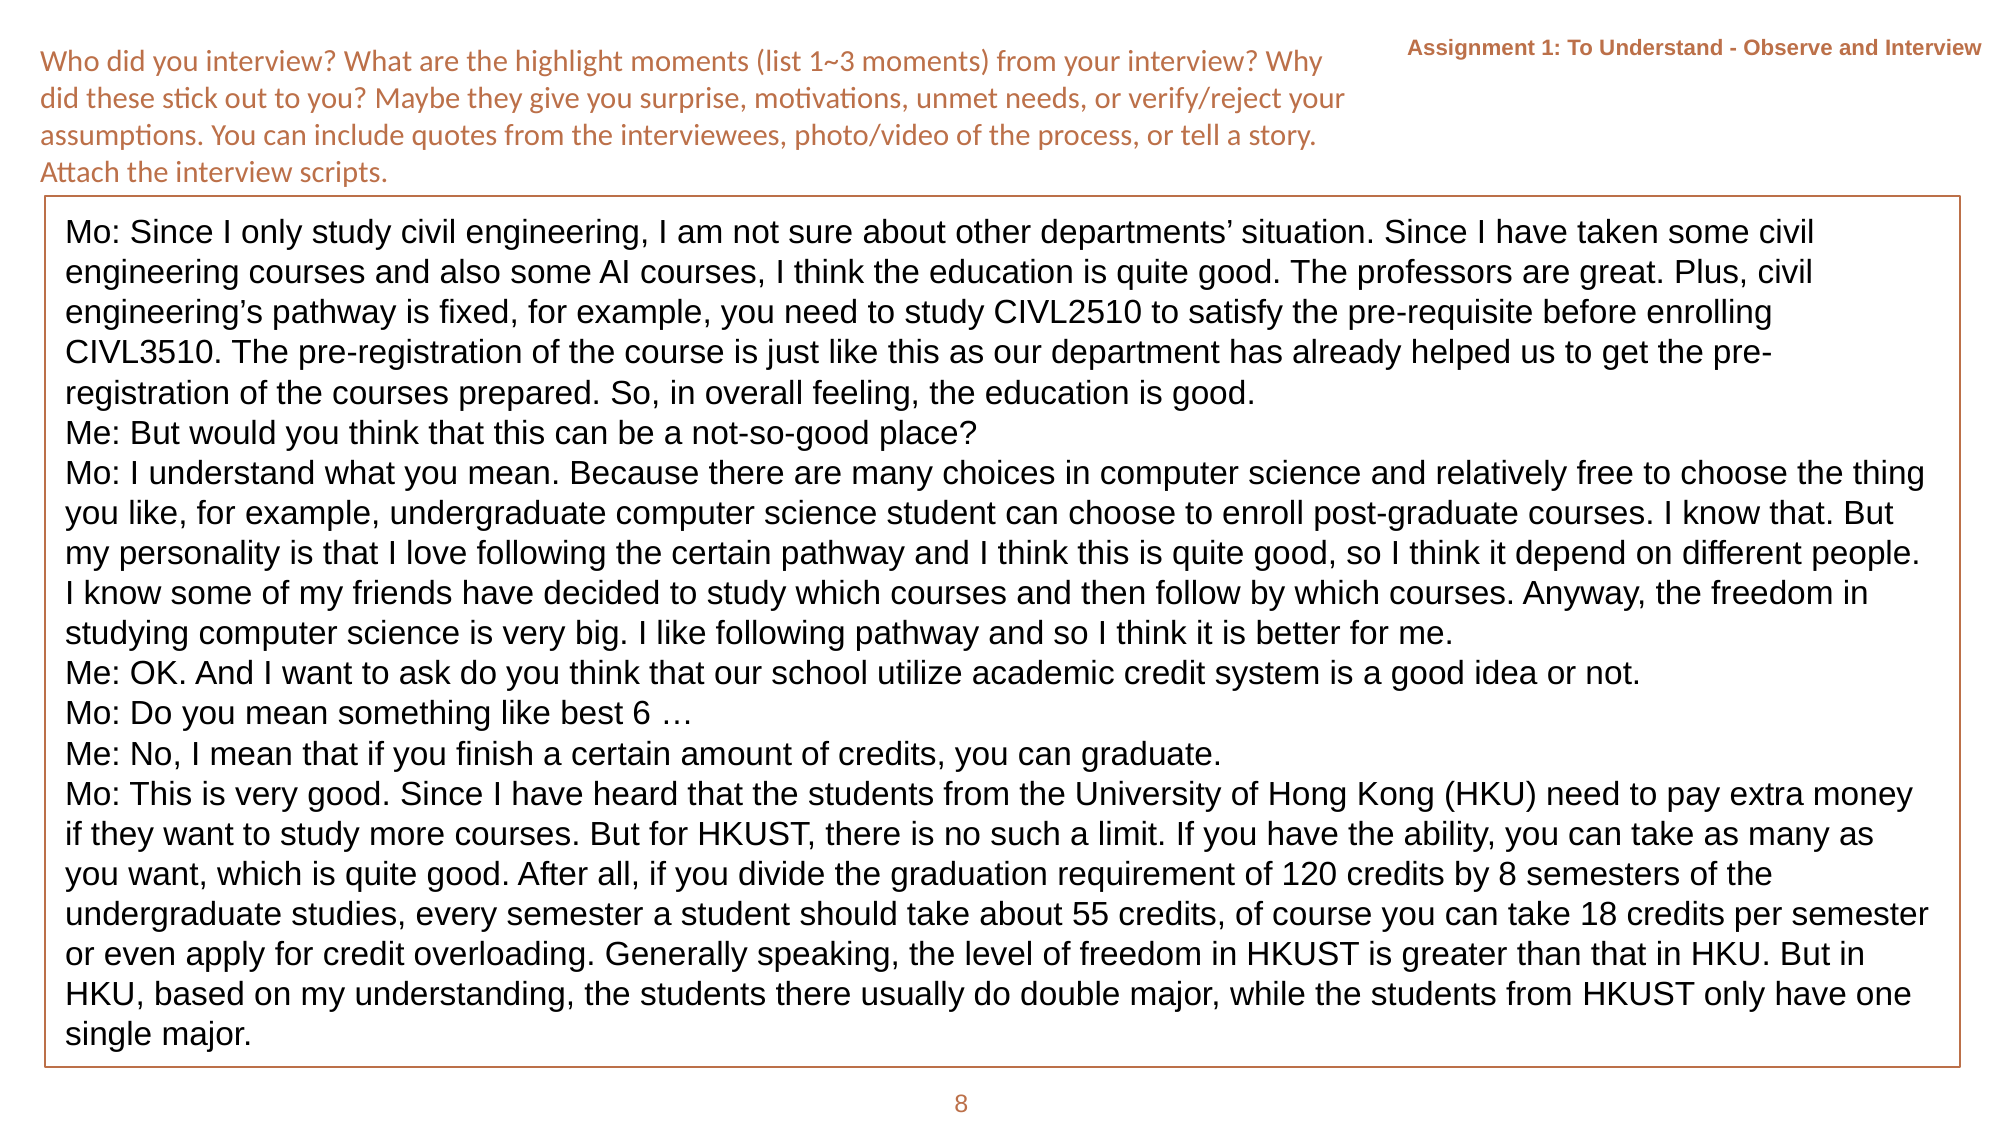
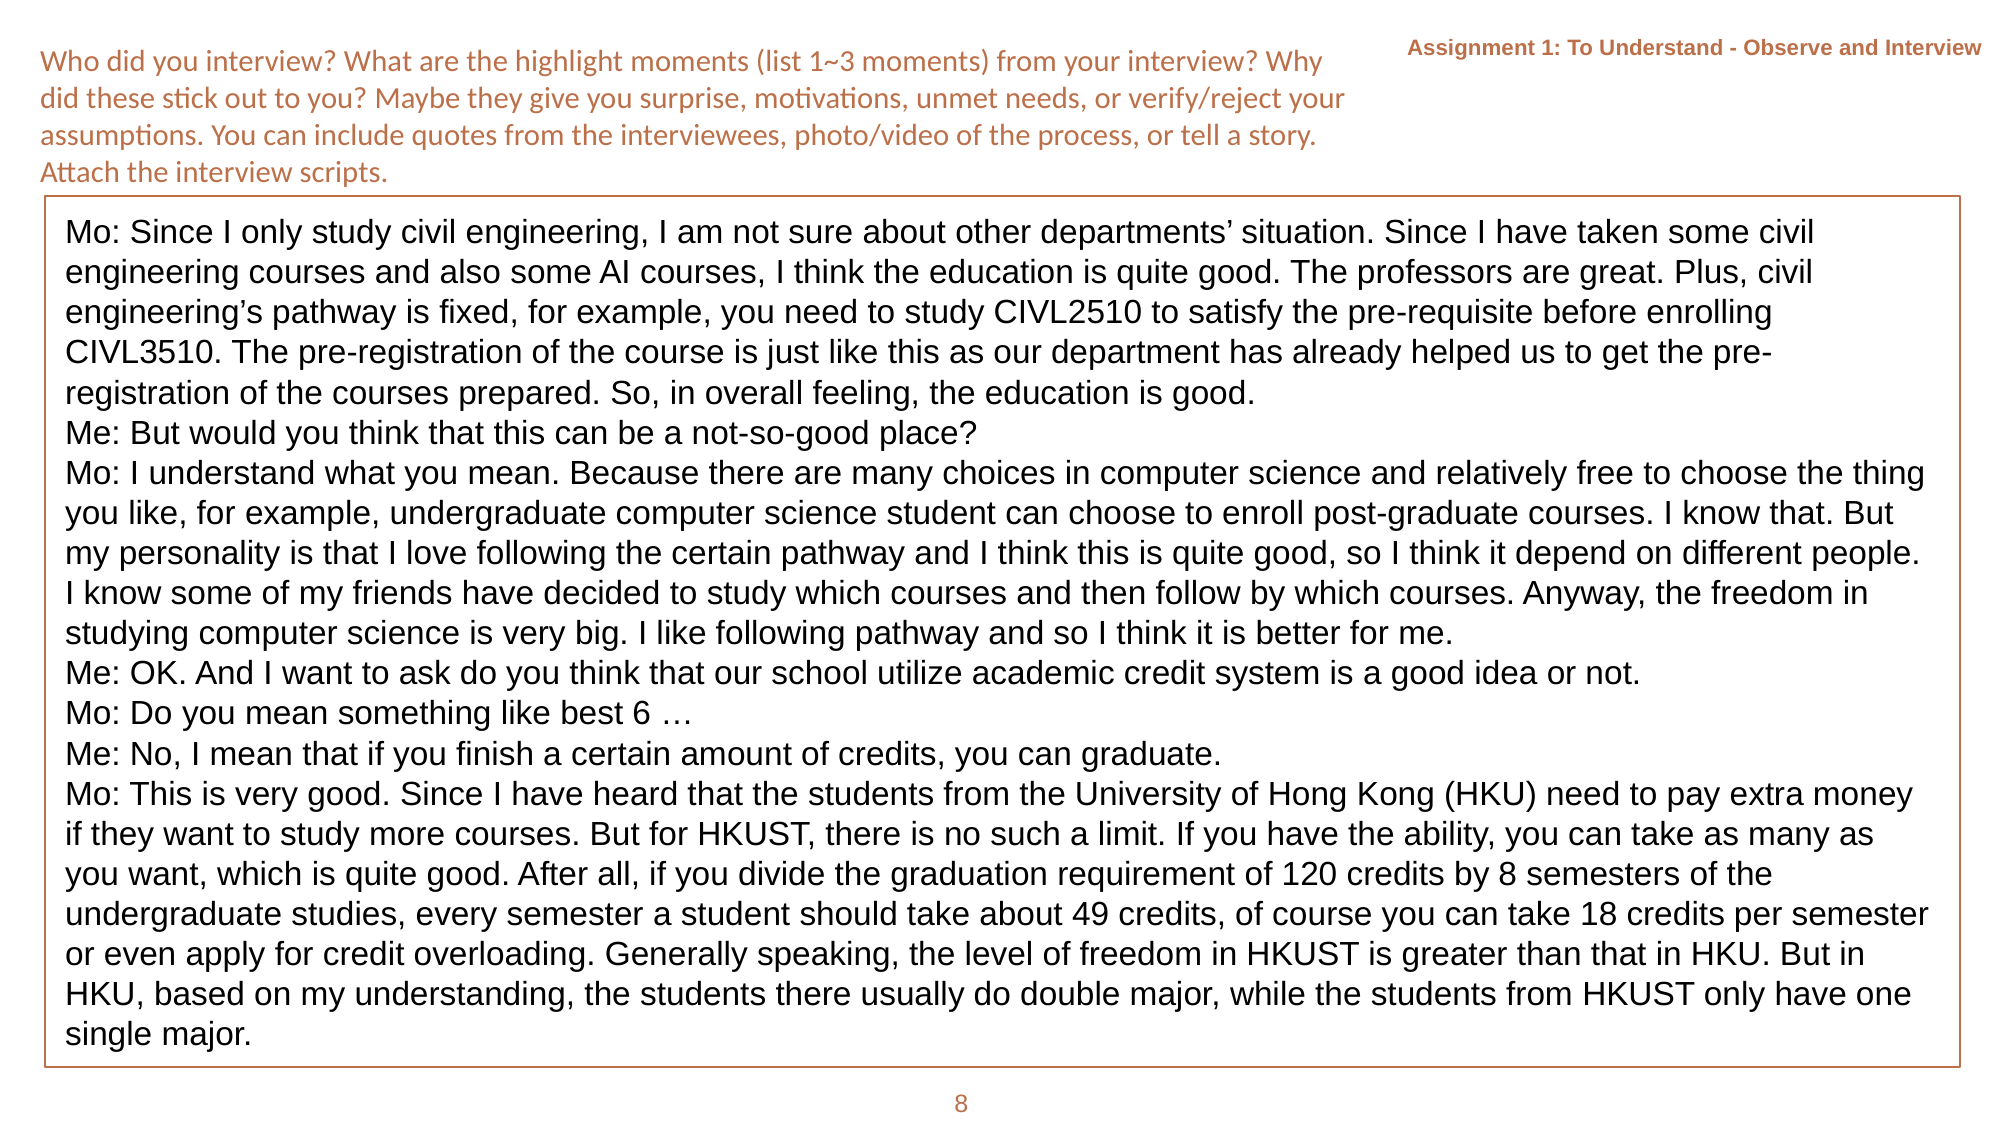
55: 55 -> 49 (1091, 915)
